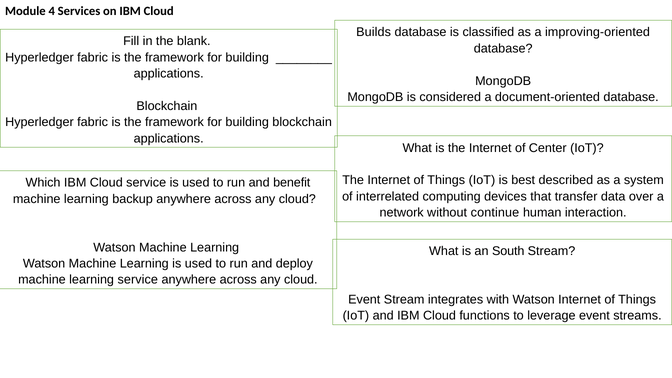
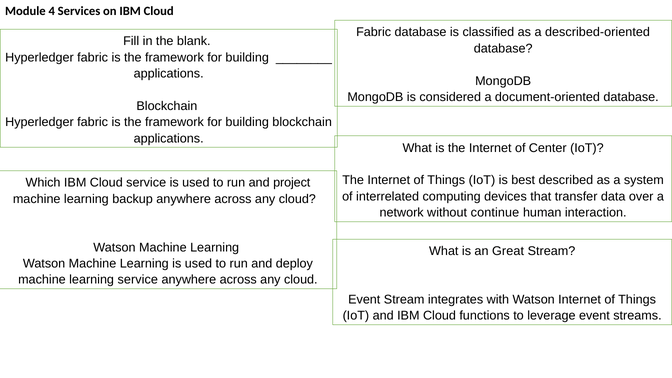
Builds: Builds -> Fabric (374, 32)
improving-oriented: improving-oriented -> described-oriented (597, 32)
benefit: benefit -> project (292, 183)
South: South -> Great (508, 251)
